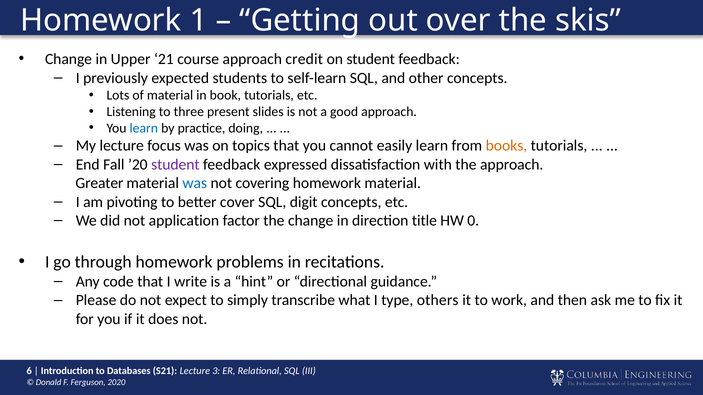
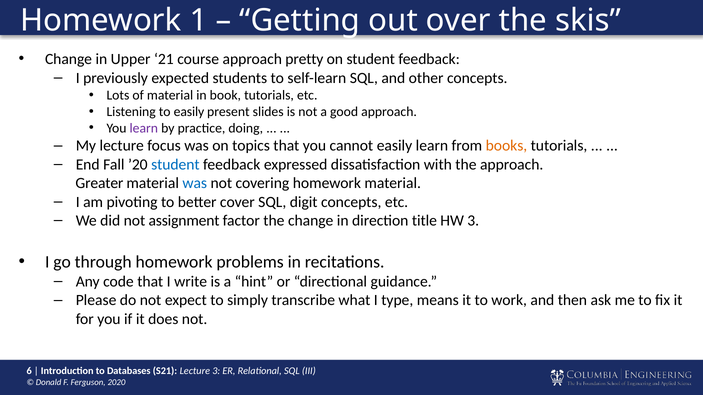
credit: credit -> pretty (304, 59)
to three: three -> easily (189, 112)
learn colour: blue -> purple (144, 128)
student colour: purple -> blue (175, 165)
application: application -> assignment (184, 221)
HW 0: 0 -> 3 (473, 221)
others: others -> means (438, 301)
